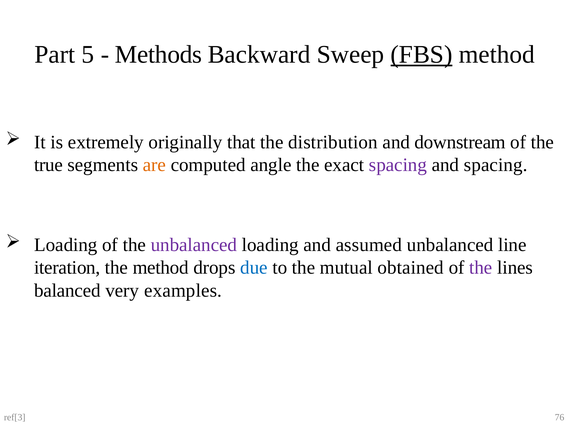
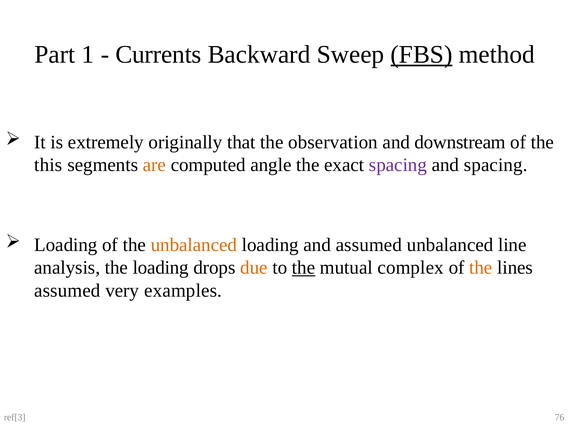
5: 5 -> 1 (88, 54)
Methods: Methods -> Currents (158, 54)
distribution: distribution -> observation (333, 142)
true: true -> this (48, 165)
unbalanced colour: purple -> orange (194, 245)
iteration: iteration -> analysis (67, 267)
the method: method -> loading (161, 267)
due colour: blue -> orange (254, 267)
the underline: none -> present (304, 267)
obtained: obtained -> complex (411, 267)
the colour: purple -> orange (481, 267)
balanced: balanced -> assumed (67, 290)
